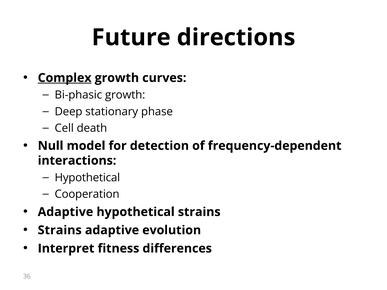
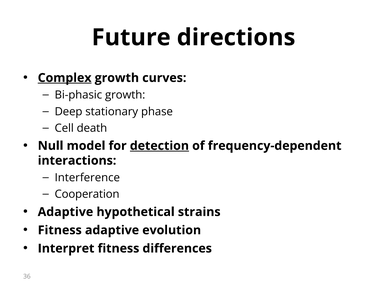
detection underline: none -> present (159, 146)
Hypothetical: Hypothetical -> Interference (87, 178)
Strains: Strains -> Fitness (60, 230)
